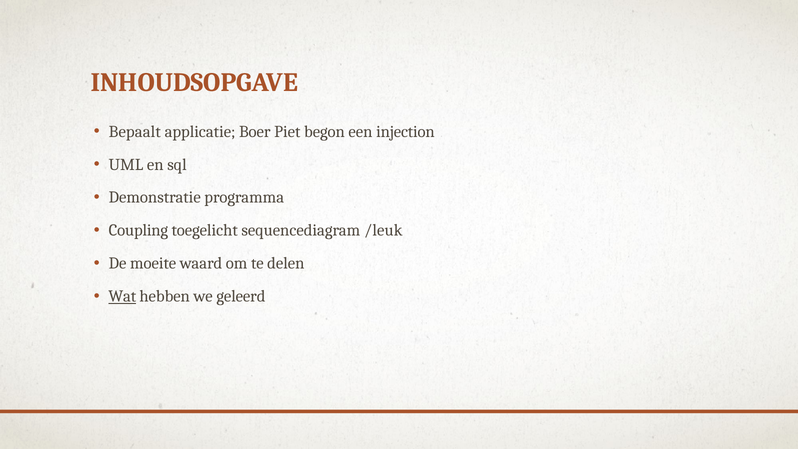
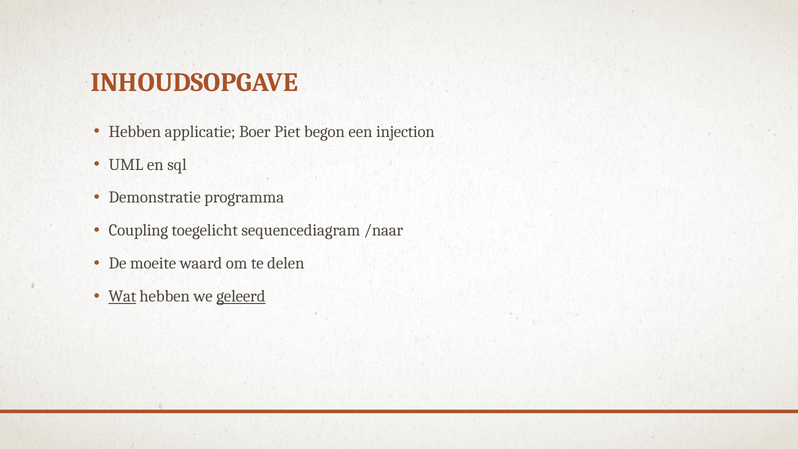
Bepaalt: Bepaalt -> Hebben (135, 132)
/leuk: /leuk -> /naar (383, 230)
geleerd underline: none -> present (241, 296)
